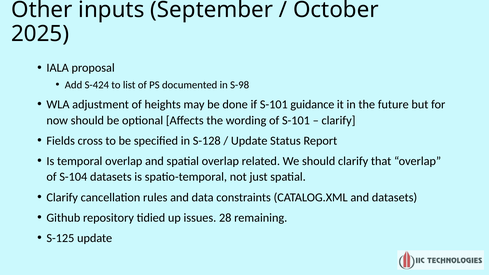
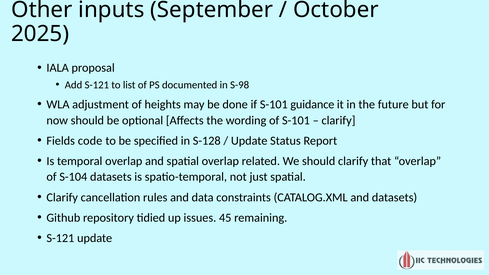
Add S-424: S-424 -> S-121 (97, 85)
cross: cross -> code (90, 141)
28: 28 -> 45 (225, 218)
S-125: S-125 -> S-121 (60, 238)
